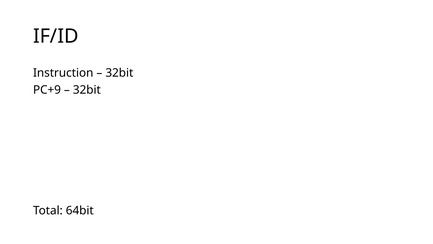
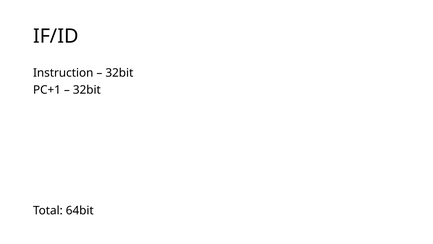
PC+9: PC+9 -> PC+1 (47, 90)
